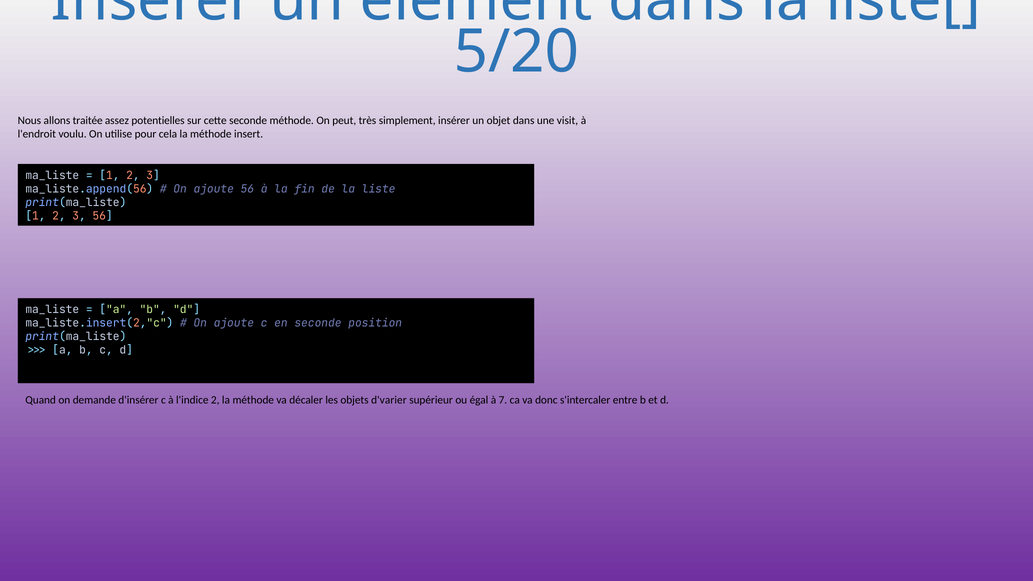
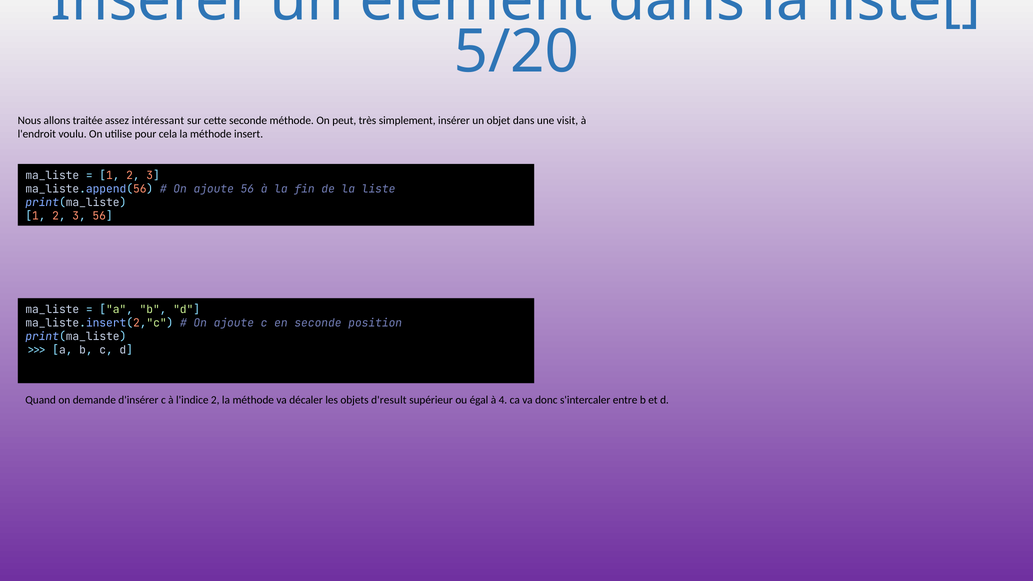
potentielles: potentielles -> intéressant (158, 121)
d'varier: d'varier -> d'result (389, 400)
7: 7 -> 4 (503, 400)
